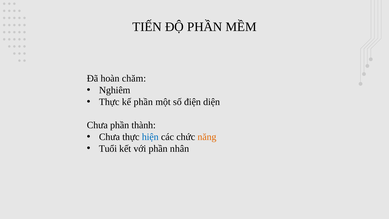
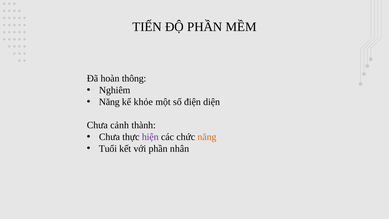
chăm: chăm -> thông (134, 78)
Thực: Thực -> Năng (109, 102)
kế phần: phần -> khỏe (143, 102)
Chưa phần: phần -> cảnh (120, 125)
hiện colour: blue -> purple (150, 137)
